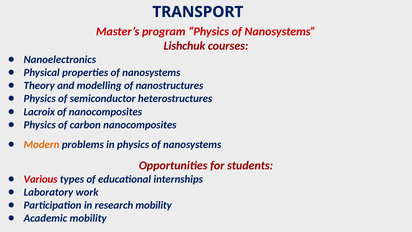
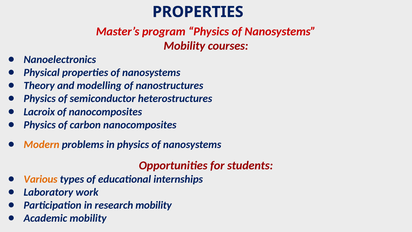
TRANSPORT: TRANSPORT -> PROPERTIES (198, 12)
Lishchuk: Lishchuk -> Mobility (184, 46)
Various colour: red -> orange (41, 179)
